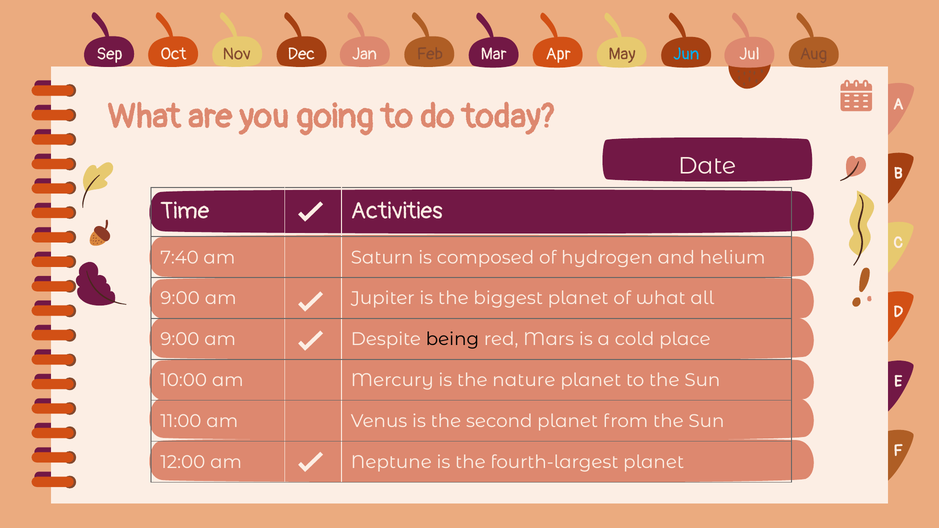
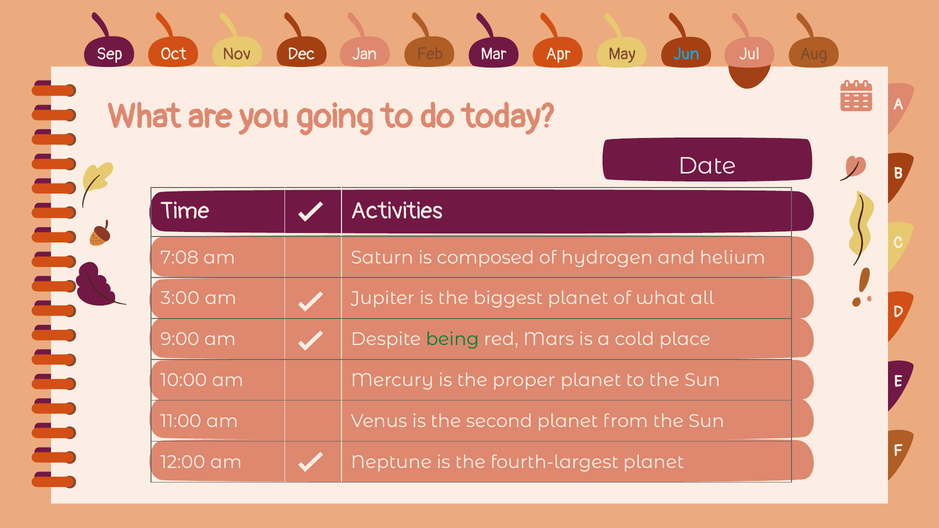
7:40: 7:40 -> 7:08 (179, 258)
9:00: 9:00 -> 3:00 (180, 299)
being colour: black -> green (452, 340)
nature: nature -> proper (524, 380)
